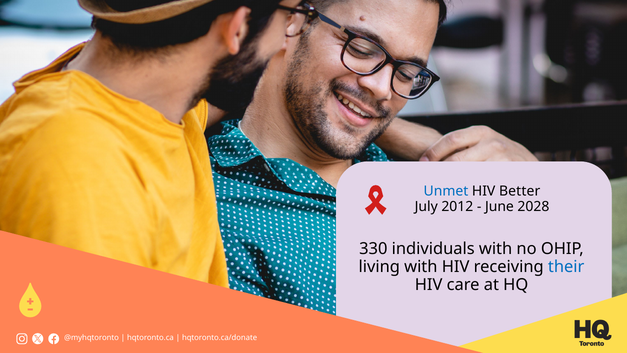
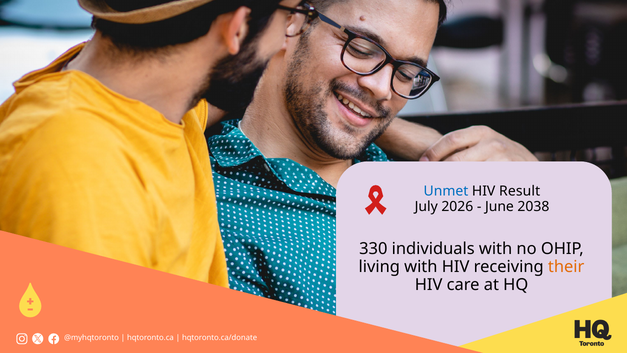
Better: Better -> Result (520, 191)
2012: 2012 -> 2026 (457, 206)
2028: 2028 -> 2038 (533, 206)
their colour: blue -> orange (566, 266)
